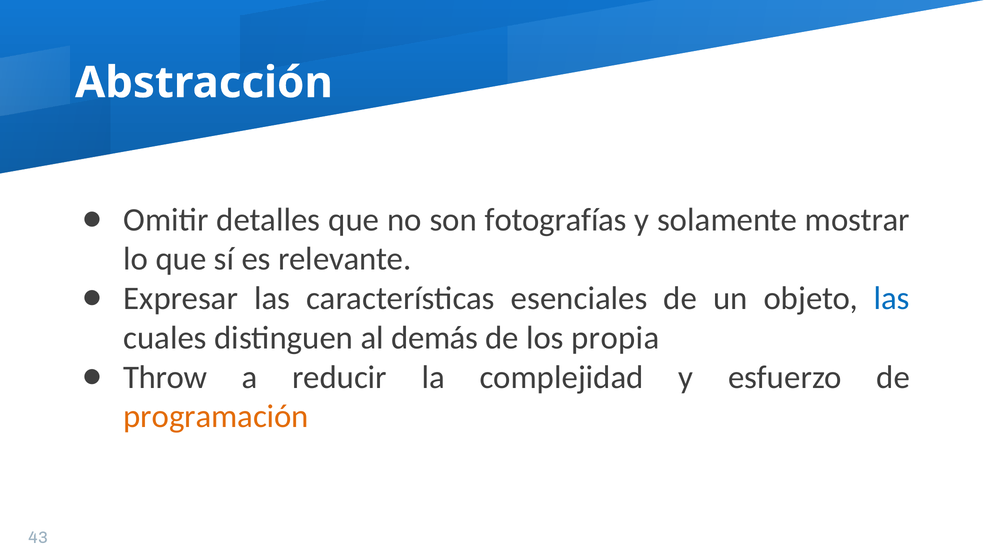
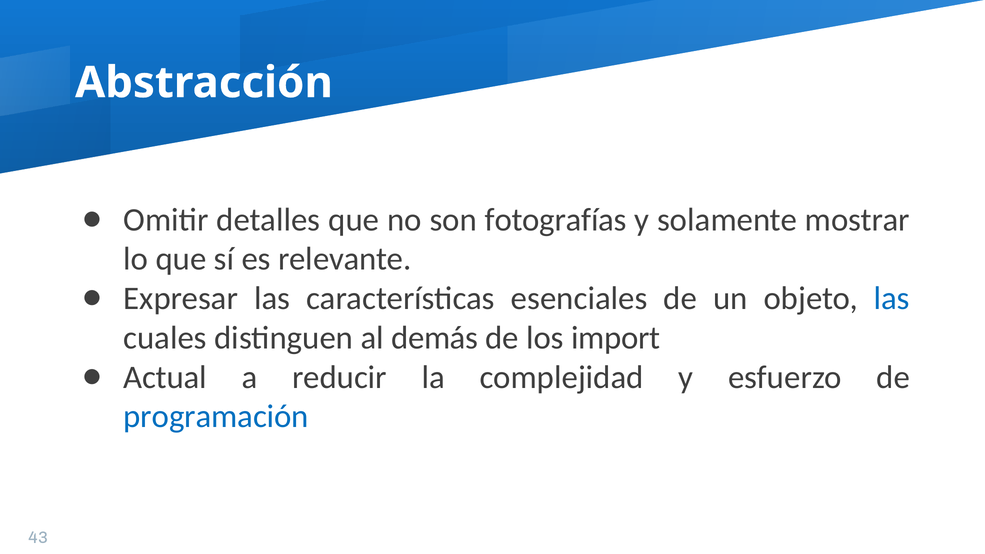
propia: propia -> import (616, 338)
Throw: Throw -> Actual (165, 377)
programación colour: orange -> blue (216, 417)
